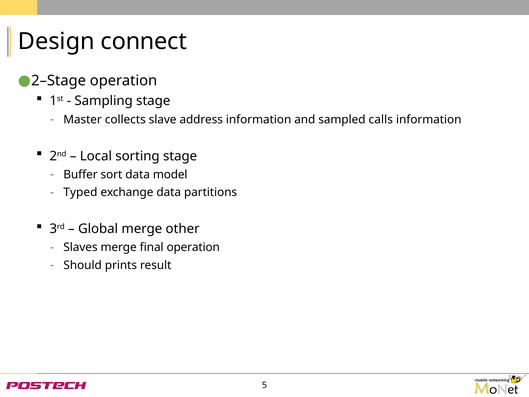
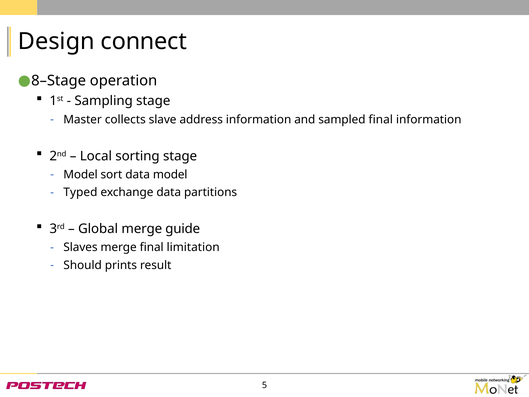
2–Stage: 2–Stage -> 8–Stage (59, 81)
sampled calls: calls -> final (381, 119)
Buffer: Buffer -> Model (81, 174)
other: other -> guide (183, 229)
final operation: operation -> limitation (193, 247)
